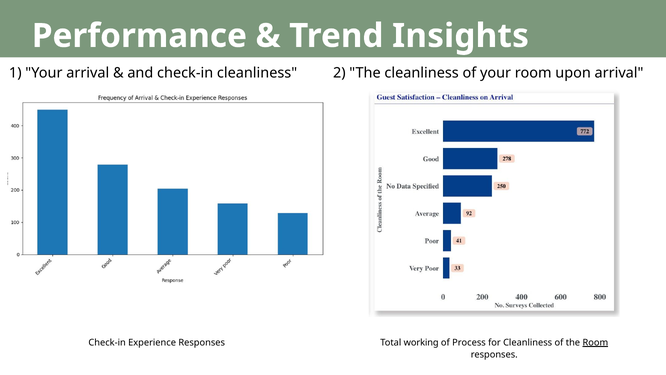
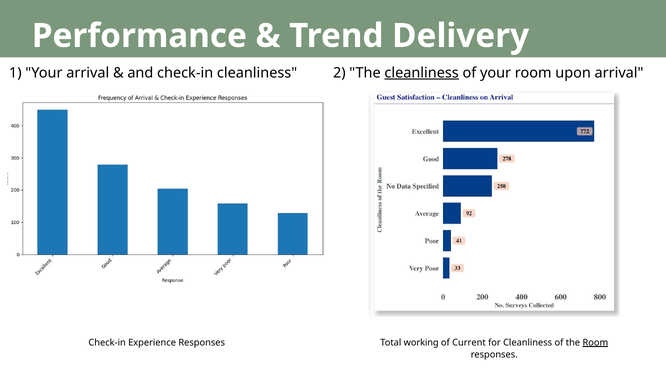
Insights: Insights -> Delivery (461, 36)
cleanliness underline: none -> present (422, 73)
Process: Process -> Current (469, 342)
